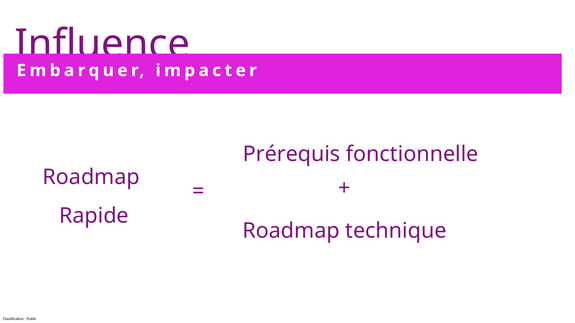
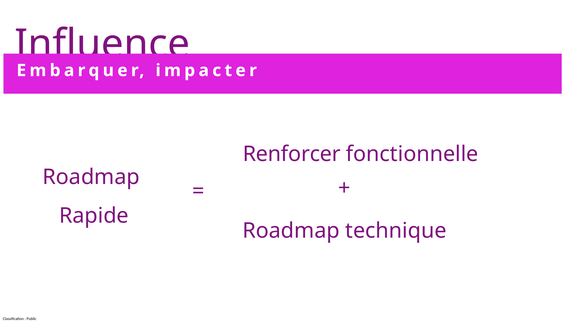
Prérequis: Prérequis -> Renforcer (292, 154)
